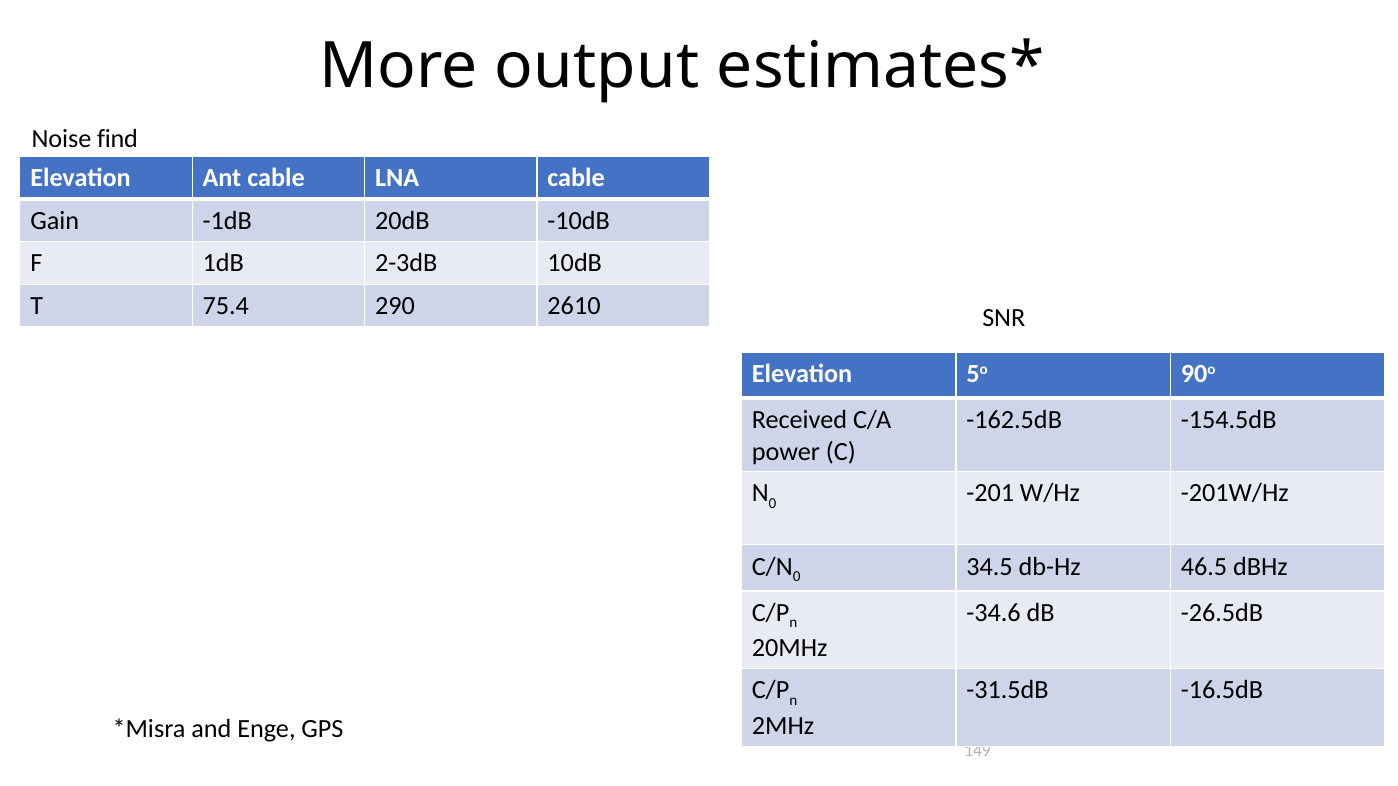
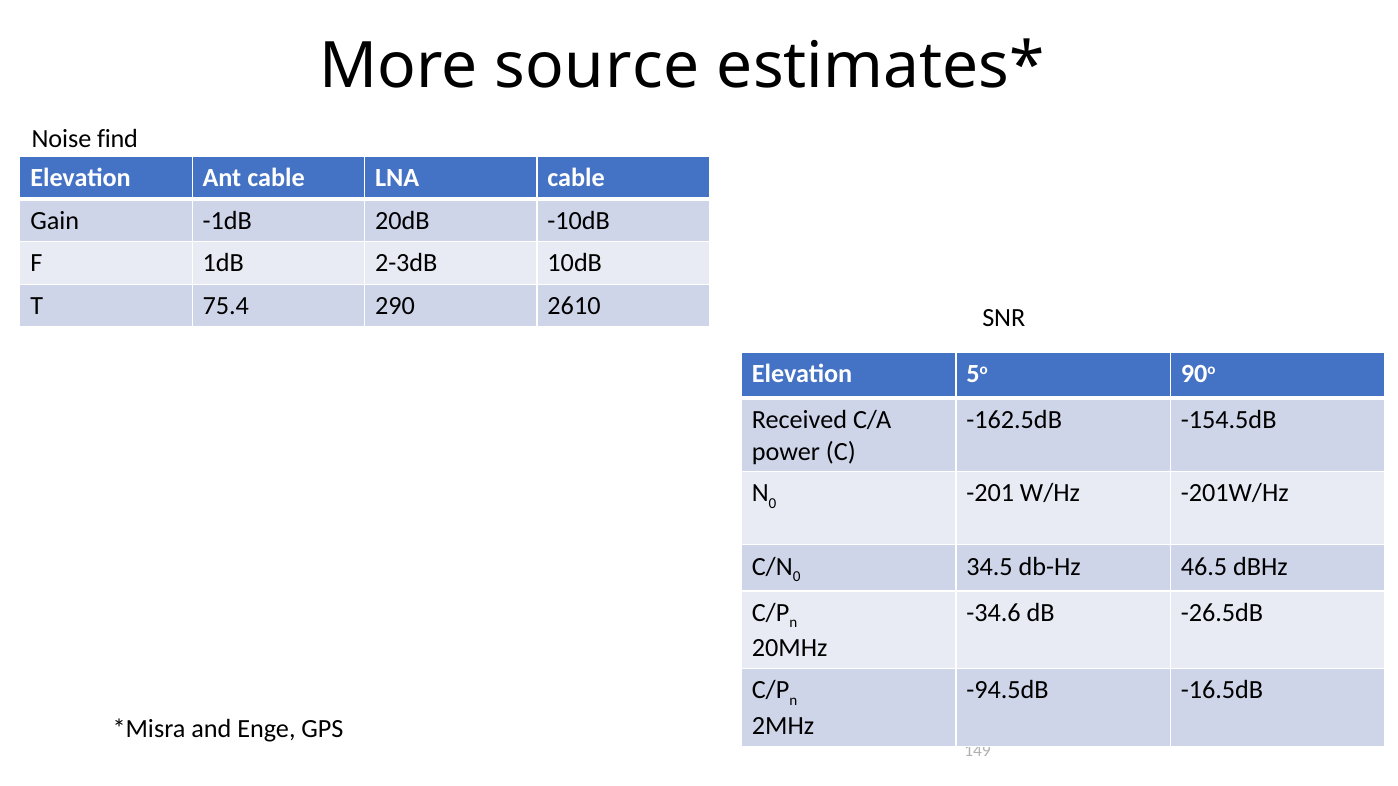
output: output -> source (597, 66)
-31.5dB: -31.5dB -> -94.5dB (1008, 691)
